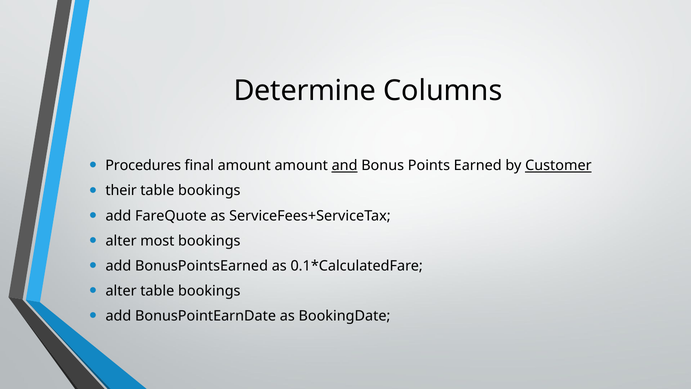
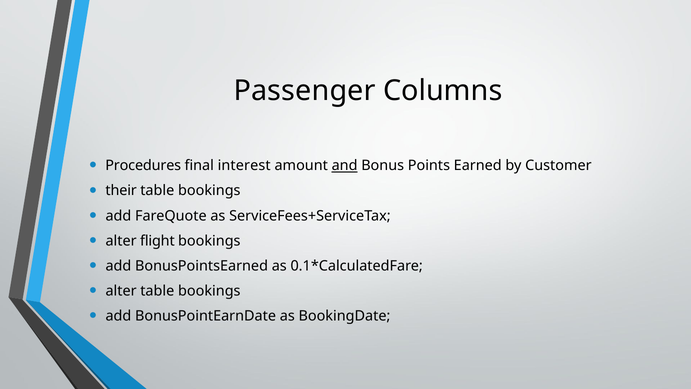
Determine: Determine -> Passenger (305, 91)
final amount: amount -> interest (244, 166)
Customer underline: present -> none (558, 166)
most: most -> flight (157, 241)
